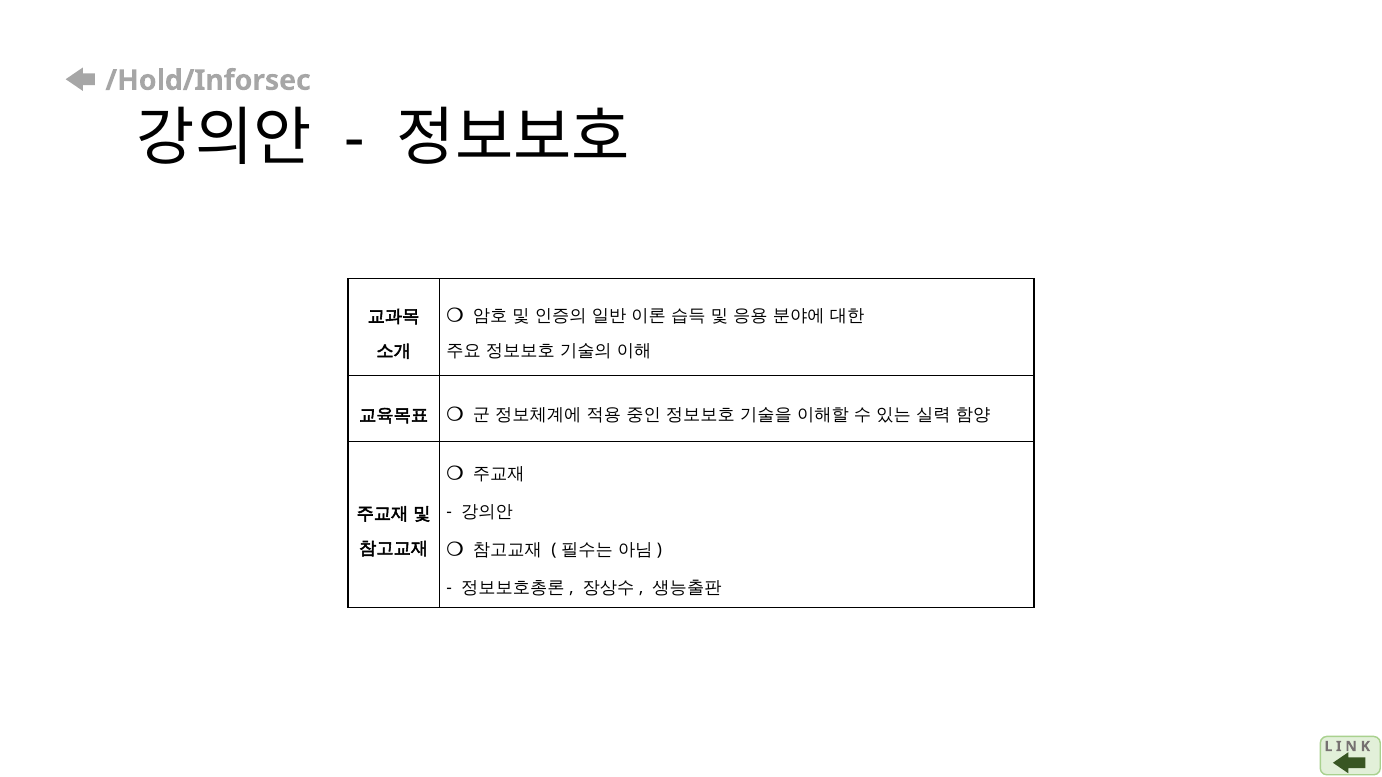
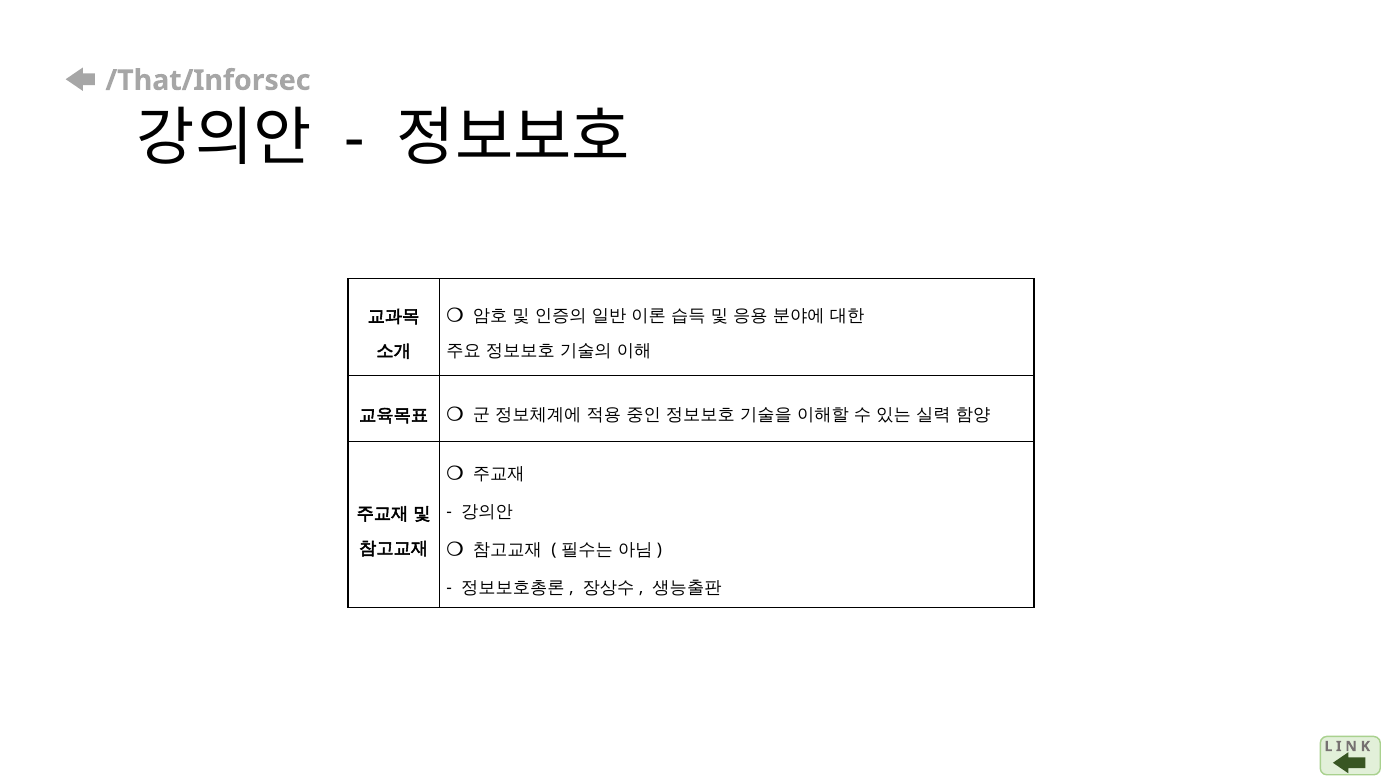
/Hold/Inforsec: /Hold/Inforsec -> /That/Inforsec (208, 80)
